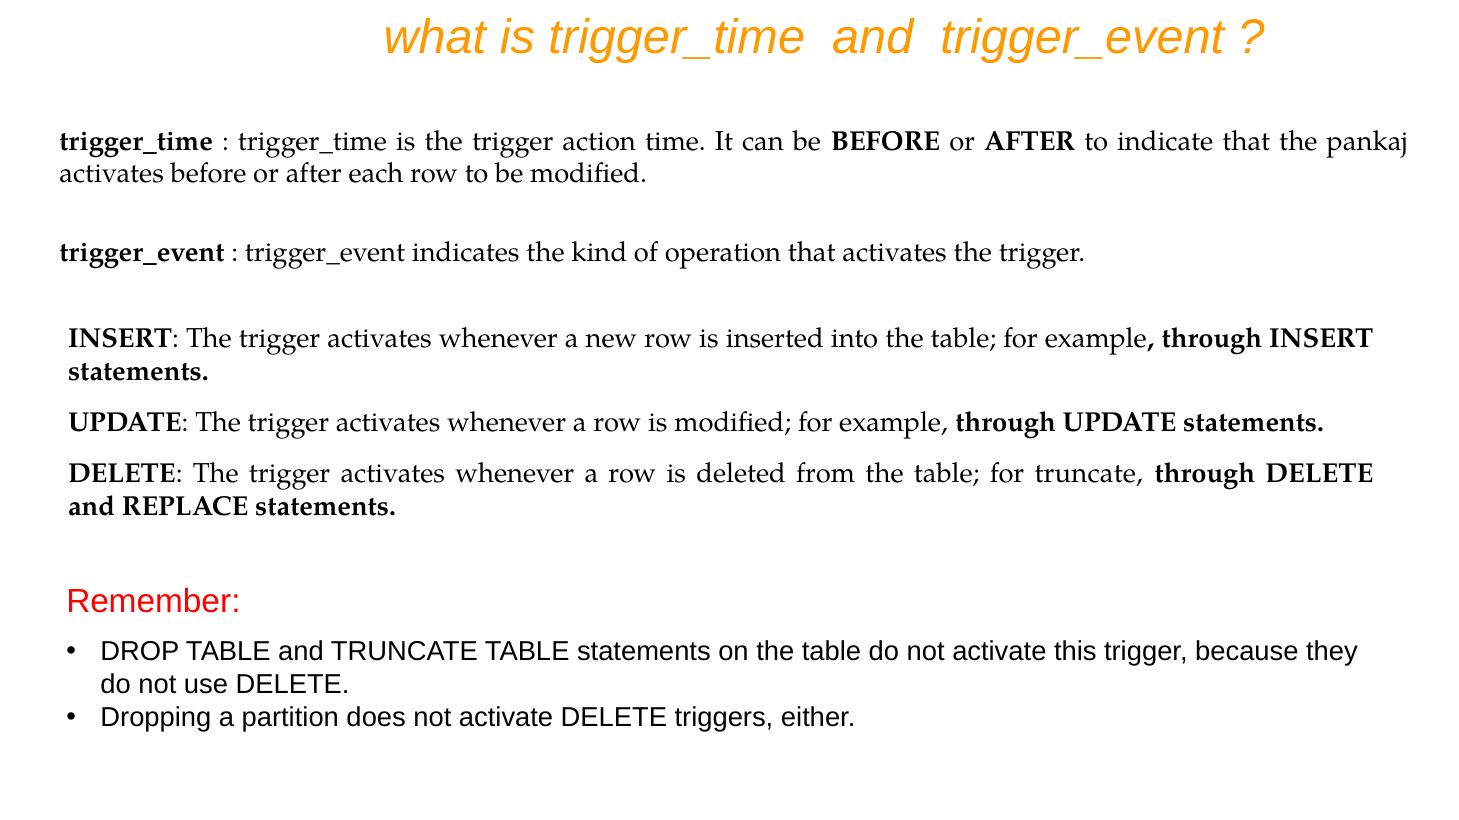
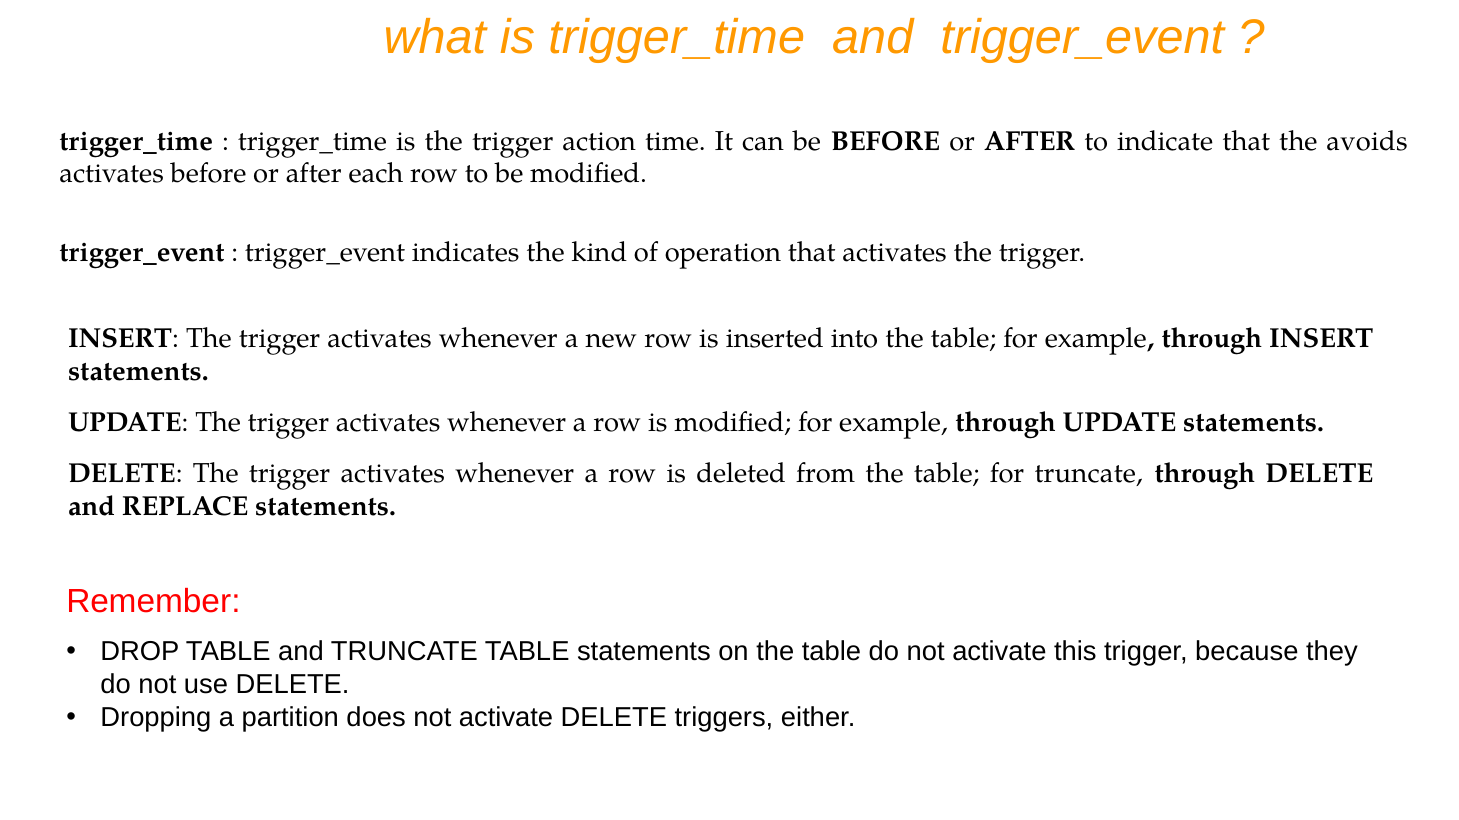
pankaj: pankaj -> avoids (1367, 141)
